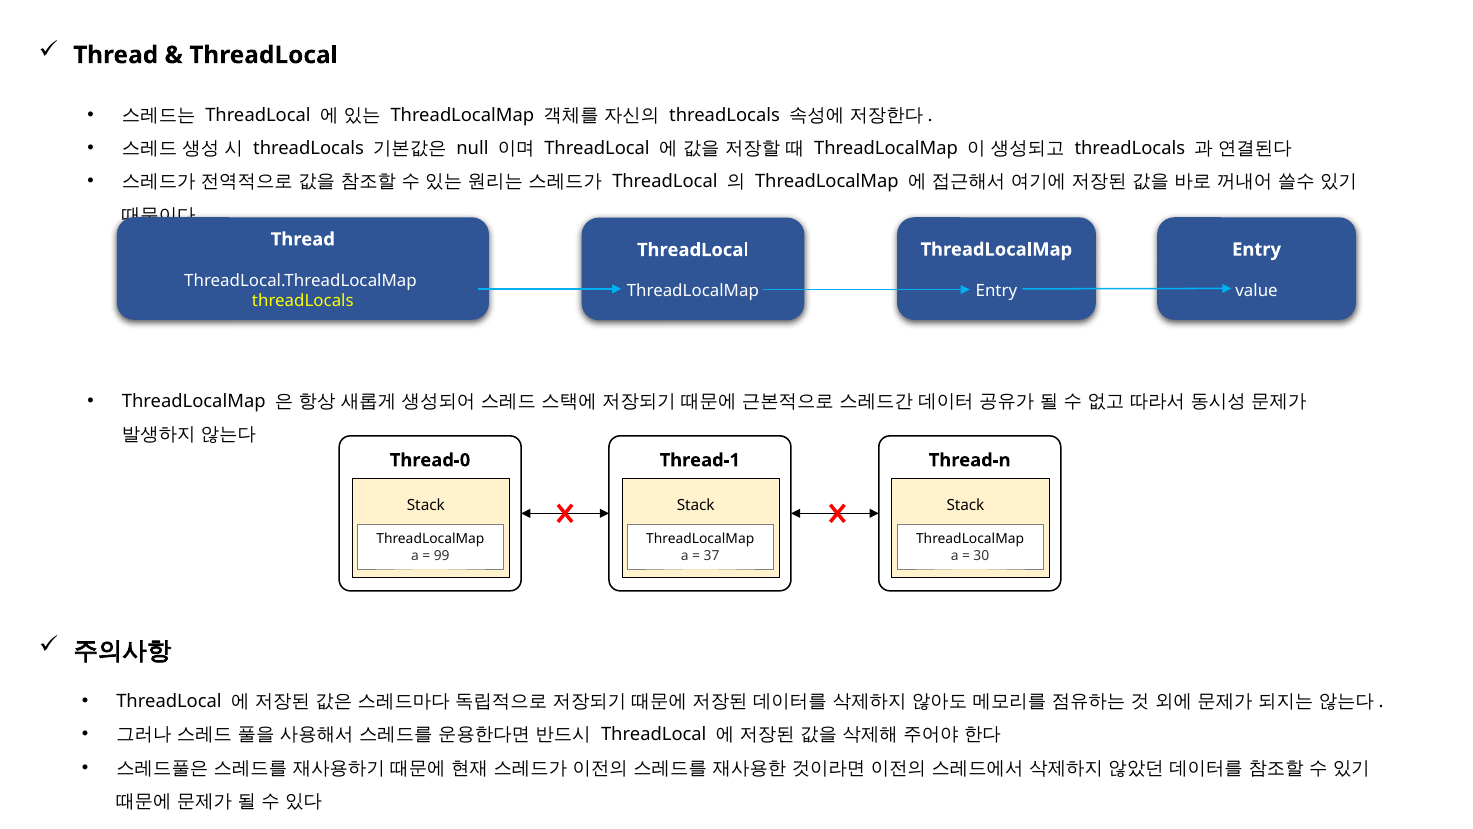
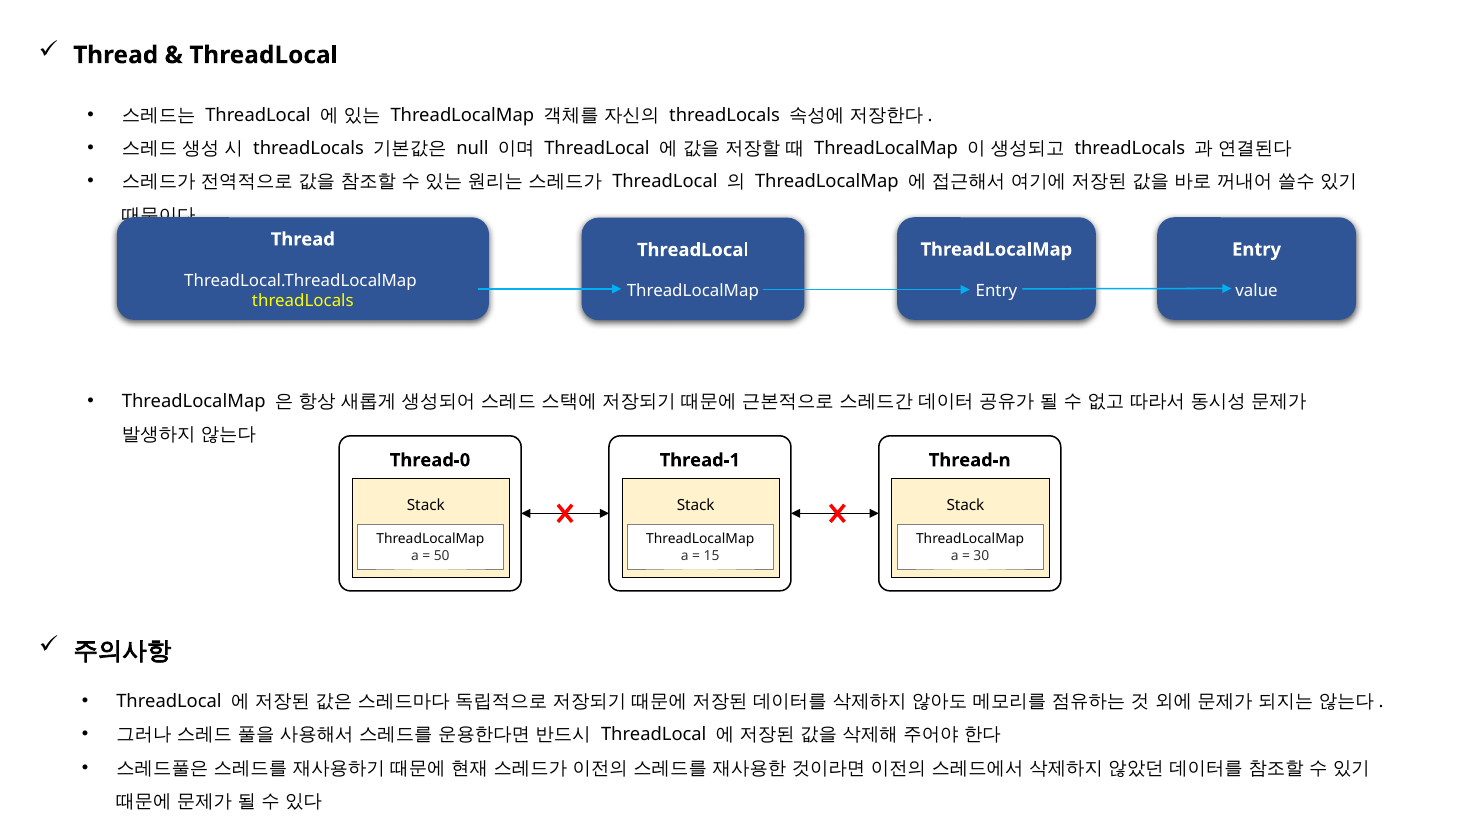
99: 99 -> 50 (442, 556)
37: 37 -> 15 (712, 556)
